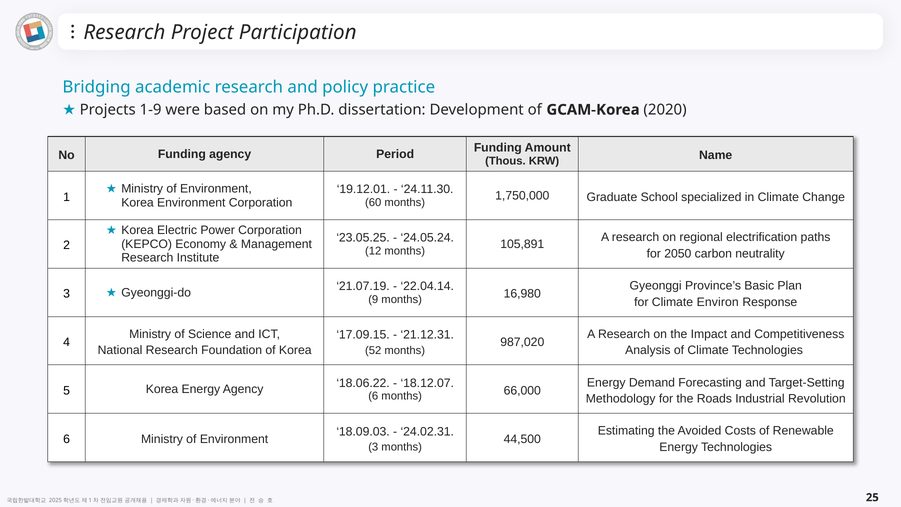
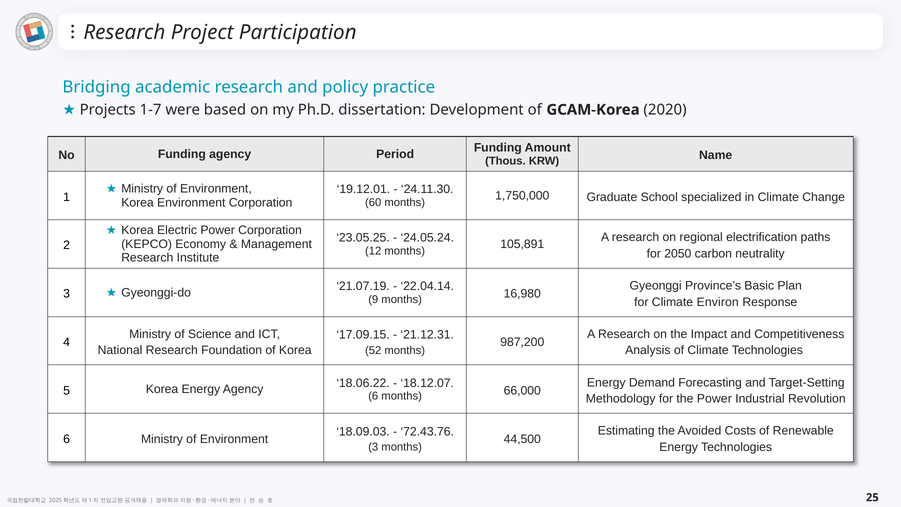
1-9: 1-9 -> 1-7 (151, 110)
987,020: 987,020 -> 987,200 (522, 342)
the Roads: Roads -> Power (714, 399)
24.02.31: 24.02.31 -> 72.43.76 (427, 431)
